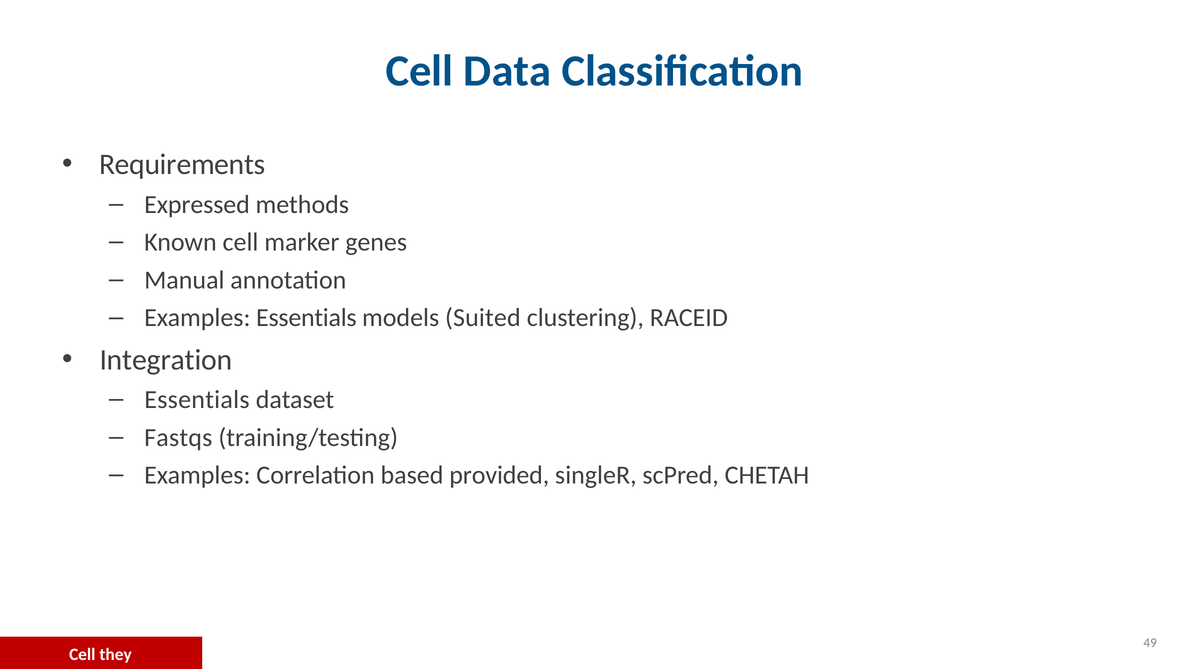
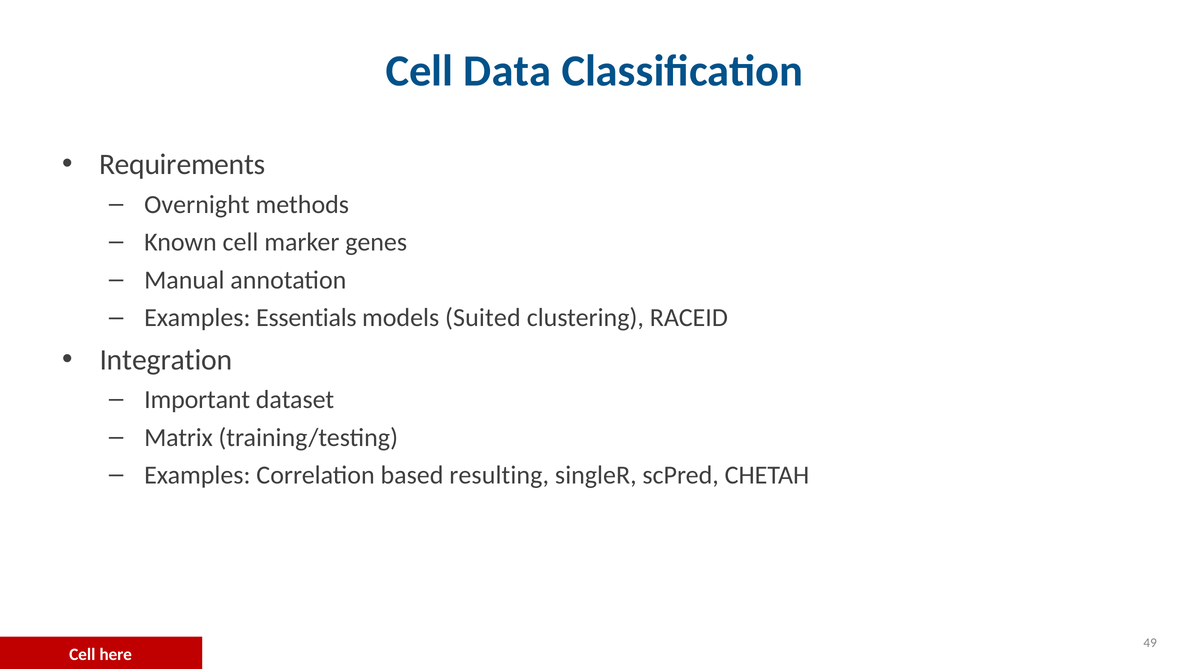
Expressed: Expressed -> Overnight (197, 204)
Essentials: Essentials -> Important (197, 400)
Fastqs: Fastqs -> Matrix (178, 437)
provided: provided -> resulting (499, 475)
they: they -> here (116, 655)
